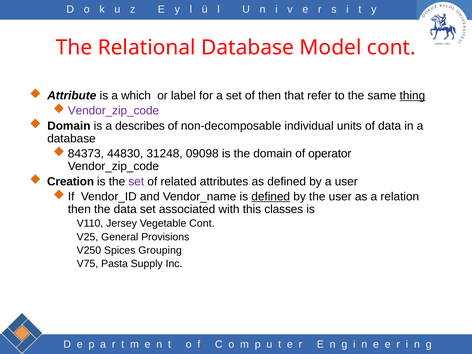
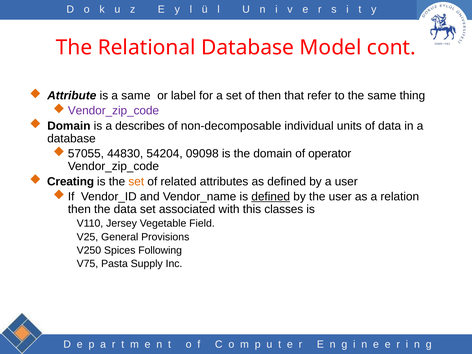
a which: which -> same (136, 96)
thing underline: present -> none (412, 96)
84373: 84373 -> 57055 (86, 154)
31248: 31248 -> 54204 (165, 154)
Creation: Creation -> Creating (71, 181)
set colour: purple -> orange (136, 181)
Vegetable Cont: Cont -> Field (202, 223)
Grouping: Grouping -> Following (160, 250)
